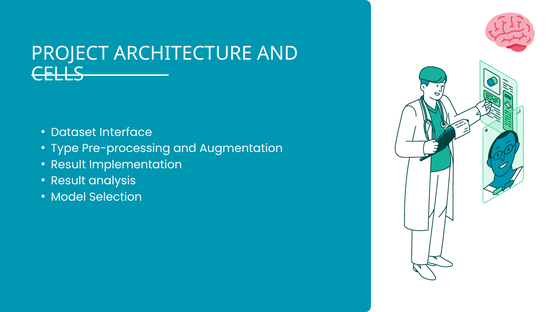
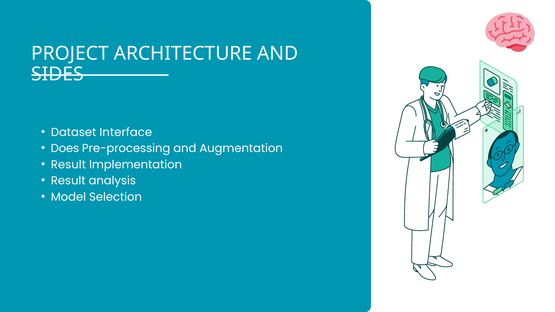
CELLS: CELLS -> SIDES (57, 74)
Type: Type -> Does (65, 149)
